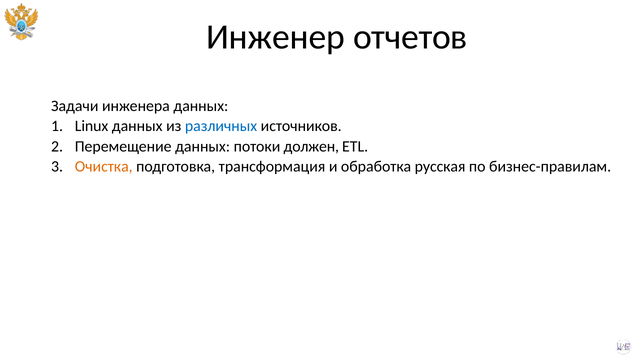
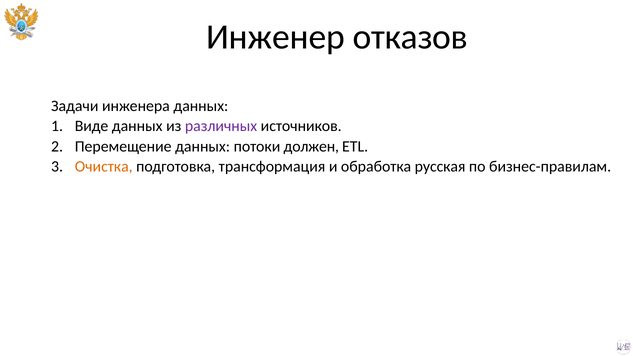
отчетов: отчетов -> отказов (410, 37)
Linux: Linux -> Виде (92, 126)
различных colour: blue -> purple (221, 126)
